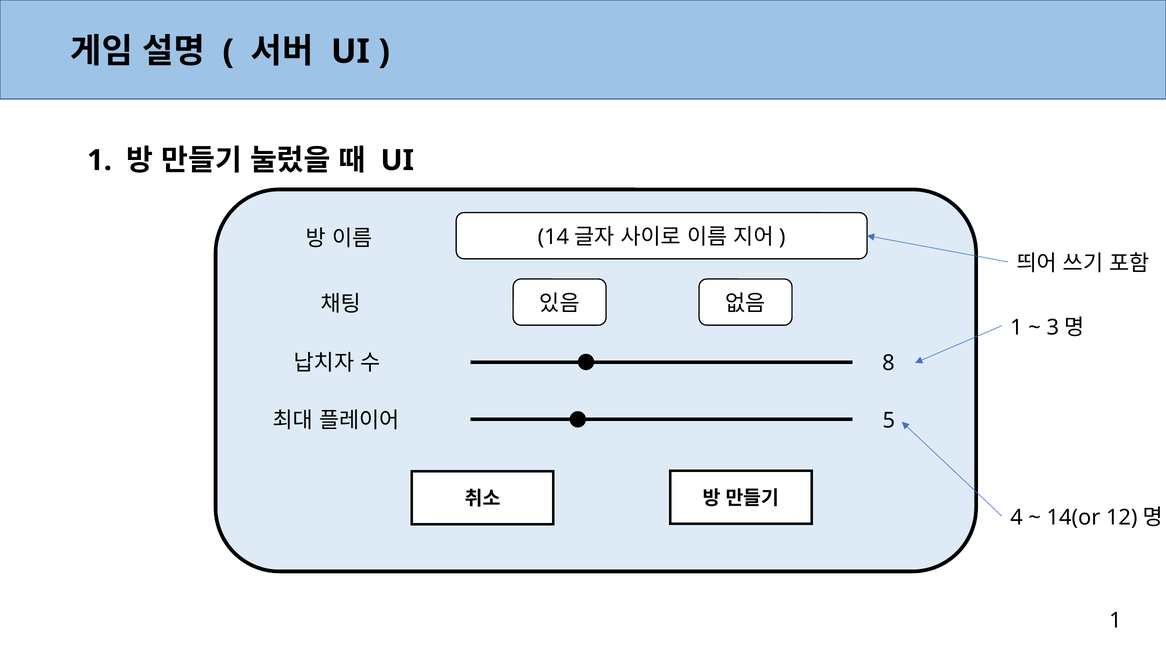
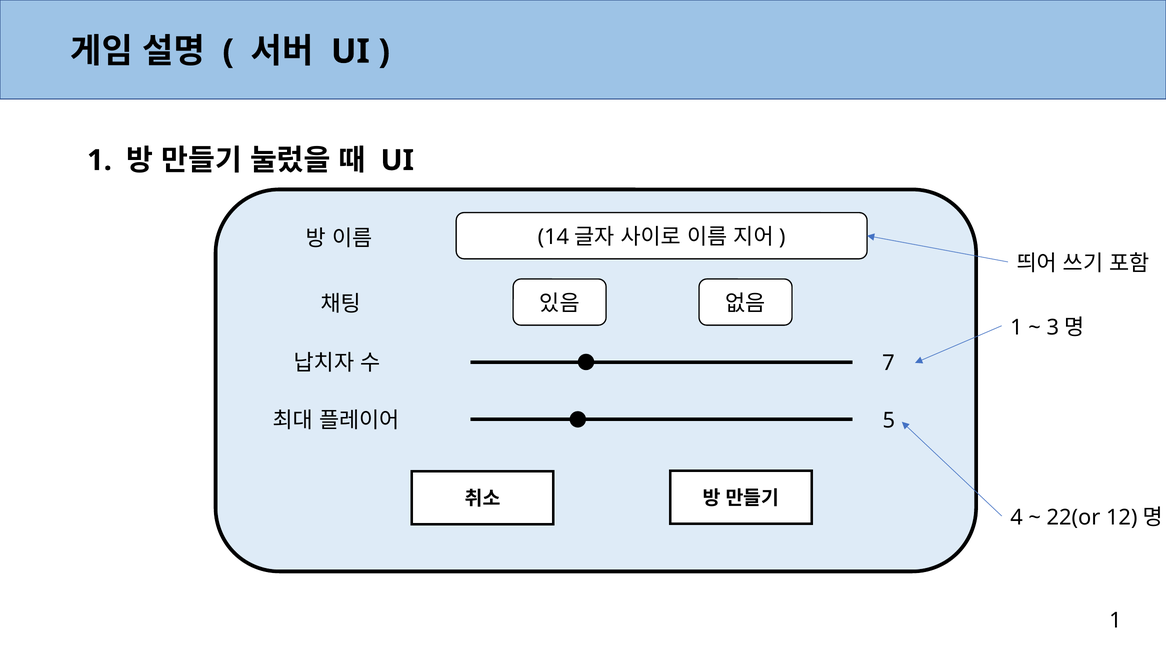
8: 8 -> 7 (888, 363)
14(or: 14(or -> 22(or (1073, 517)
